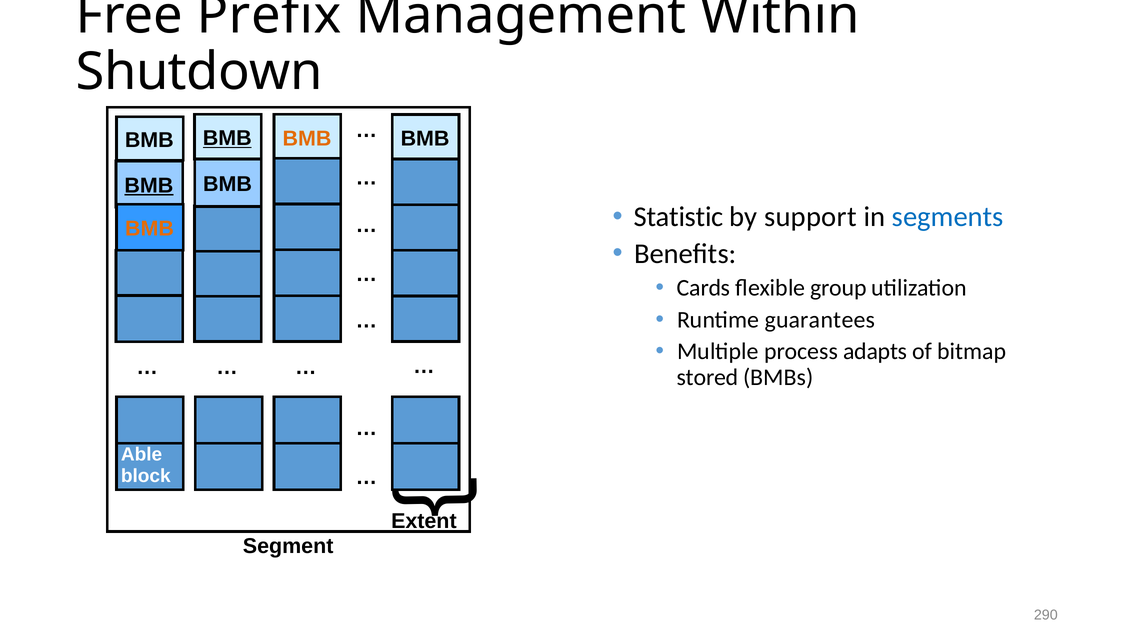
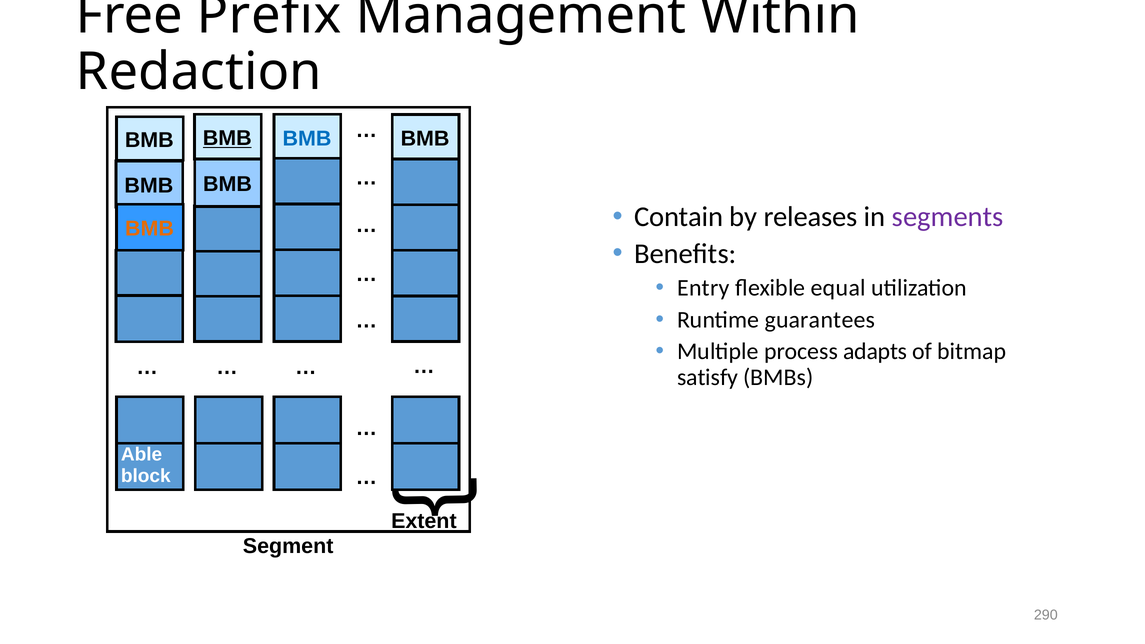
Shutdown: Shutdown -> Redaction (199, 72)
BMB colour: orange -> blue (307, 139)
BMB underline: present -> none (149, 186)
Statistic: Statistic -> Contain (679, 217)
support: support -> releases (811, 217)
segments colour: blue -> purple (948, 217)
Cards: Cards -> Entry (703, 288)
group: group -> equal (838, 288)
stored: stored -> satisfy (708, 377)
